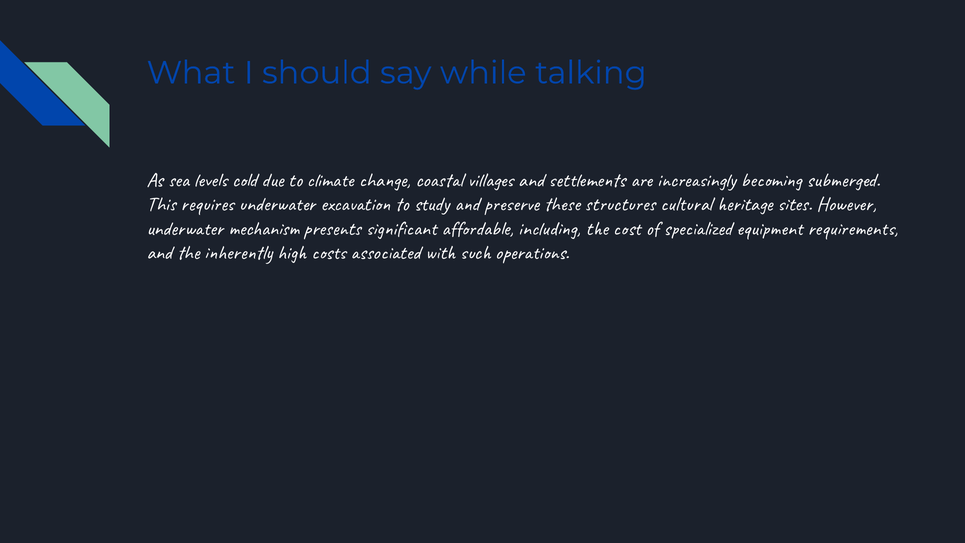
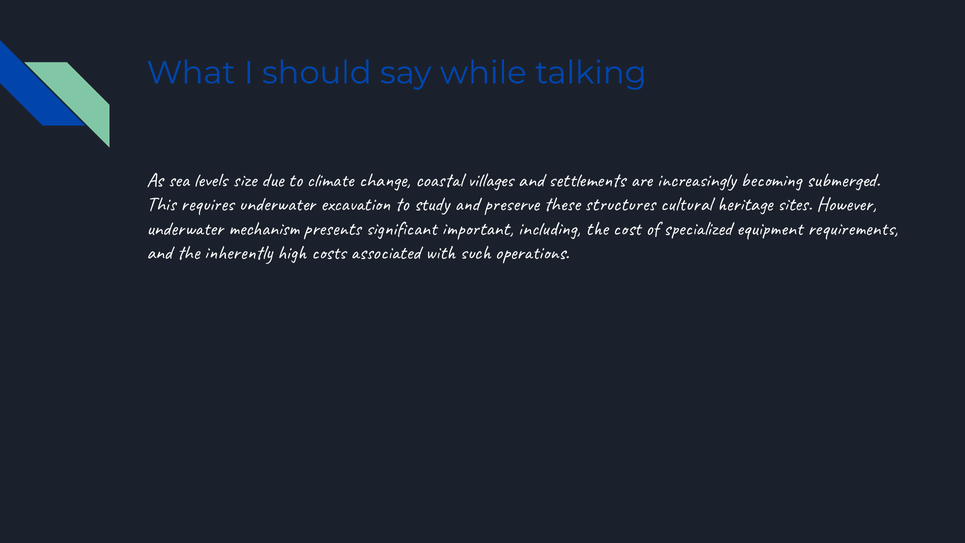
cold: cold -> size (245, 180)
affordable: affordable -> important (478, 228)
